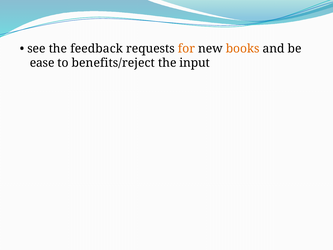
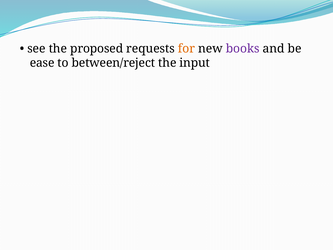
feedback: feedback -> proposed (97, 49)
books colour: orange -> purple (243, 49)
benefits/reject: benefits/reject -> between/reject (113, 63)
